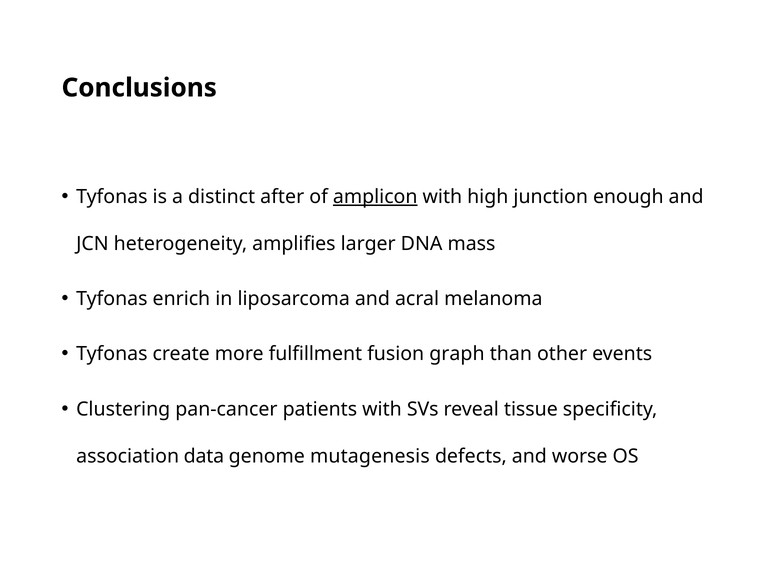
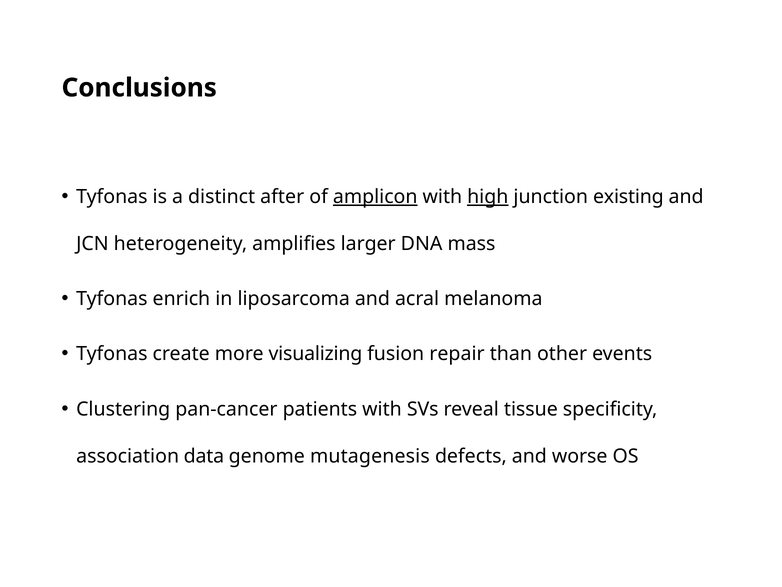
high underline: none -> present (488, 197)
enough: enough -> existing (628, 197)
fulfillment: fulfillment -> visualizing (315, 354)
graph: graph -> repair (457, 354)
